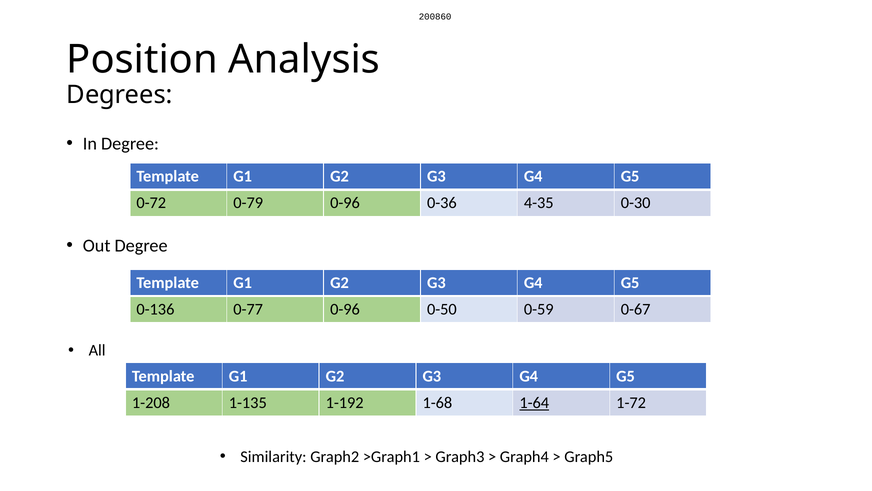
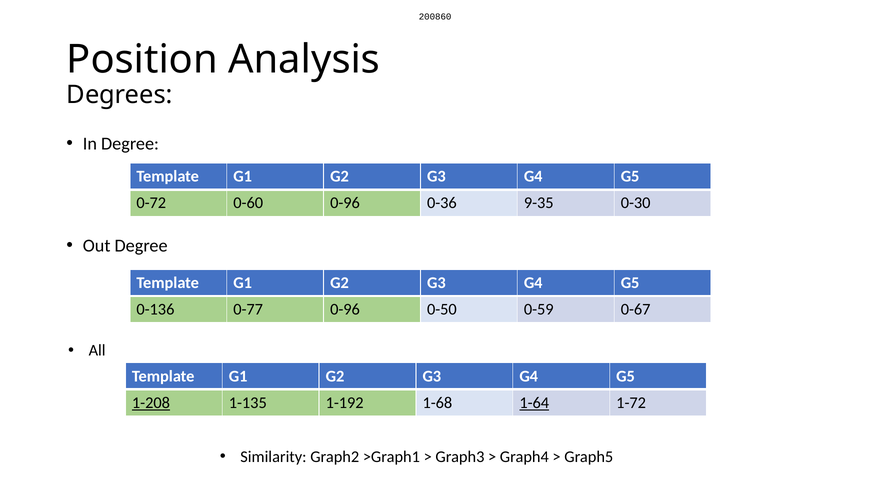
0-79: 0-79 -> 0-60 (248, 203)
4-35: 4-35 -> 9-35 (539, 203)
1-208 underline: none -> present (151, 402)
